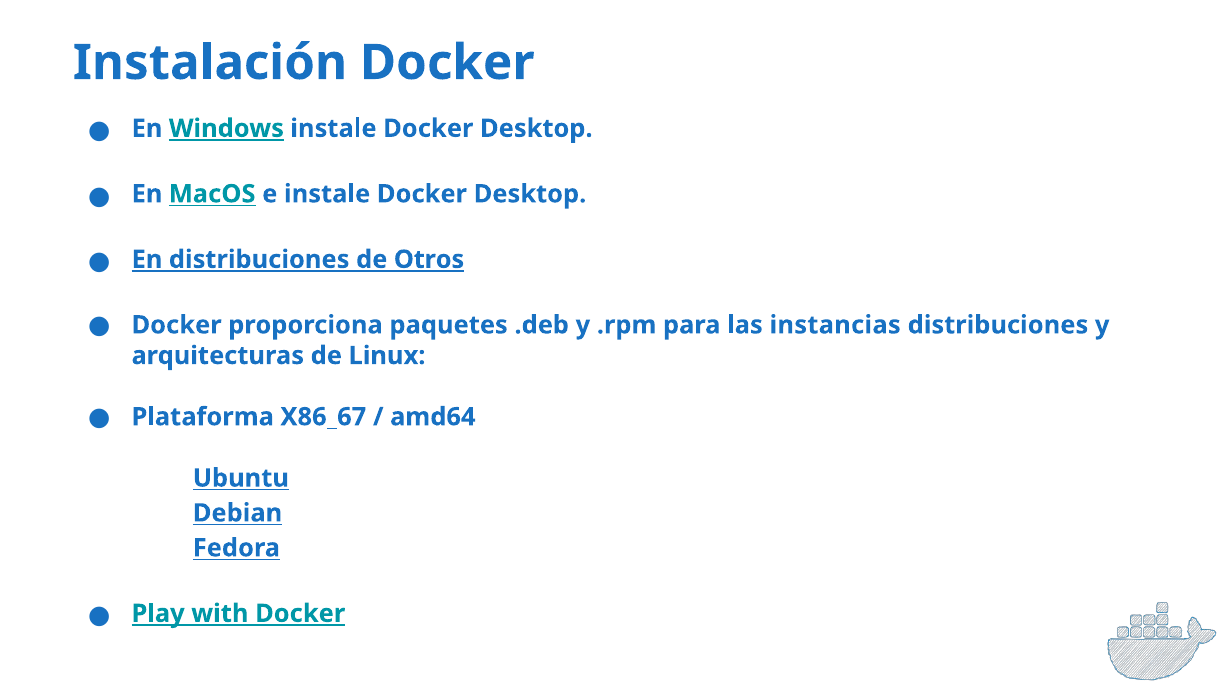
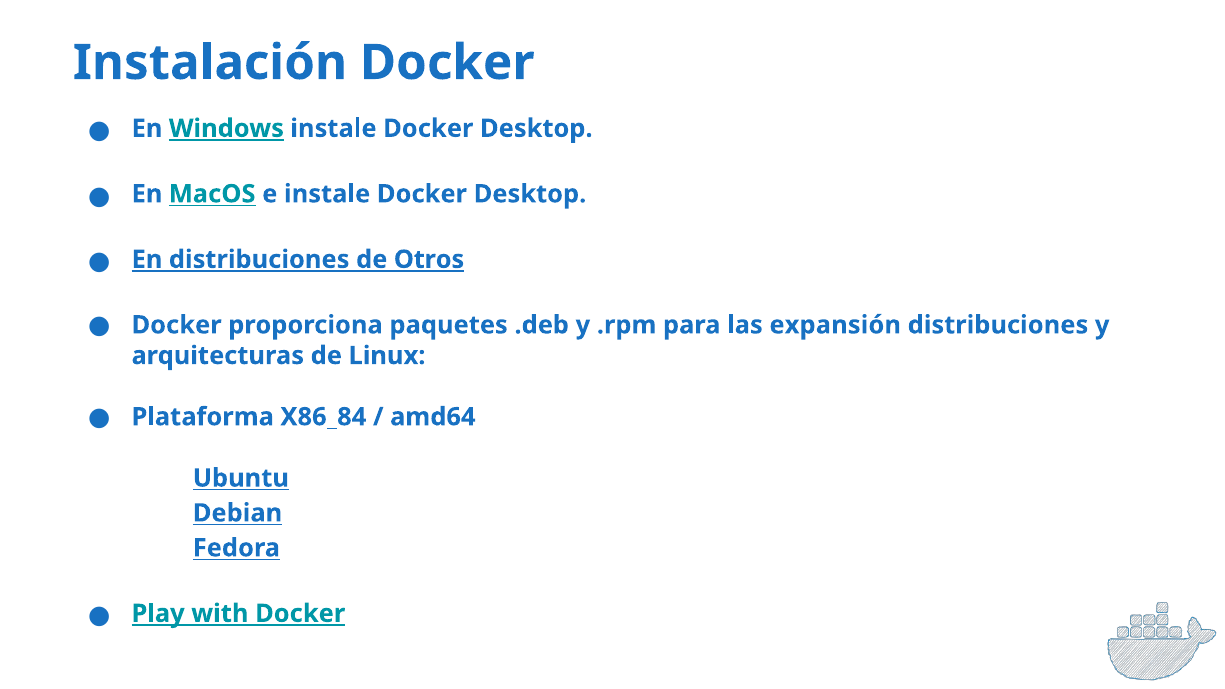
instancias: instancias -> expansión (835, 325)
X86_67: X86_67 -> X86_84 (323, 417)
